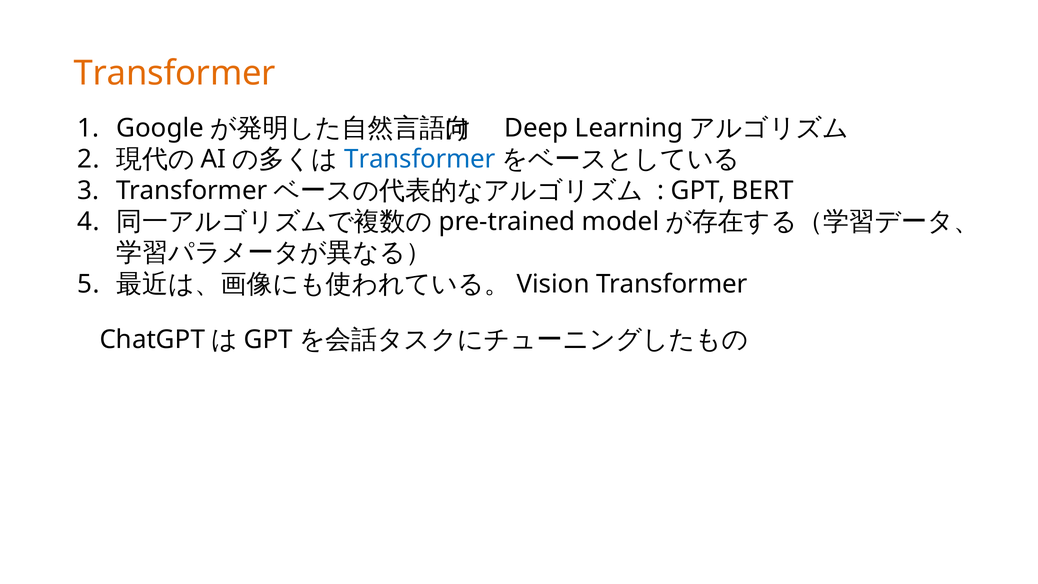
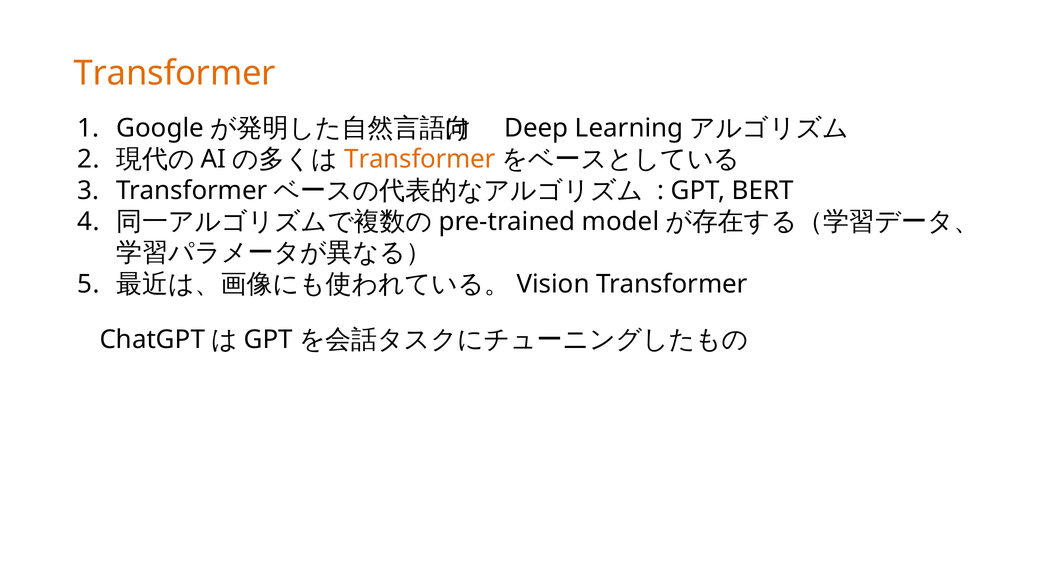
Transformer colour: blue -> orange (420, 159)
